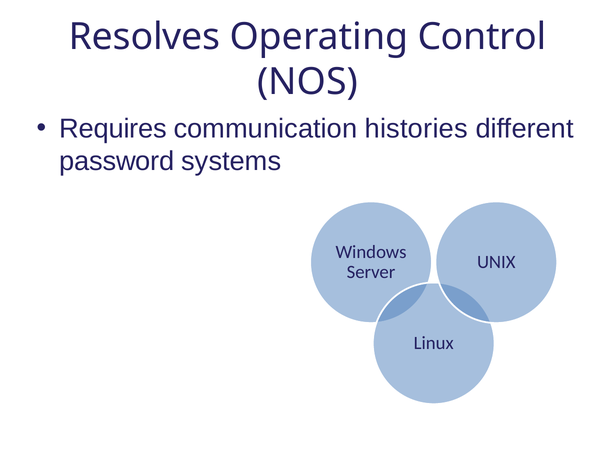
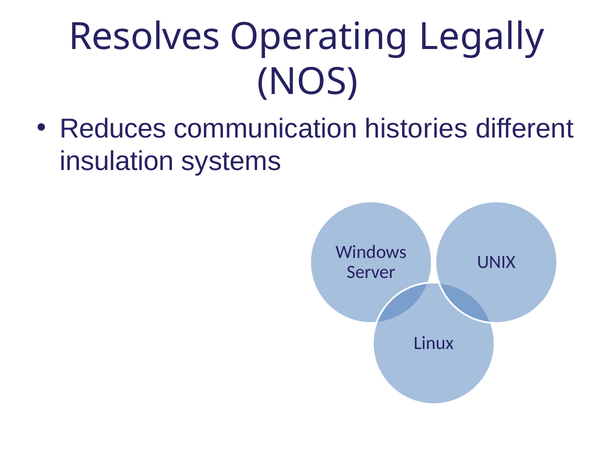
Control: Control -> Legally (482, 37)
Requires: Requires -> Reduces (113, 129)
password: password -> insulation (117, 162)
